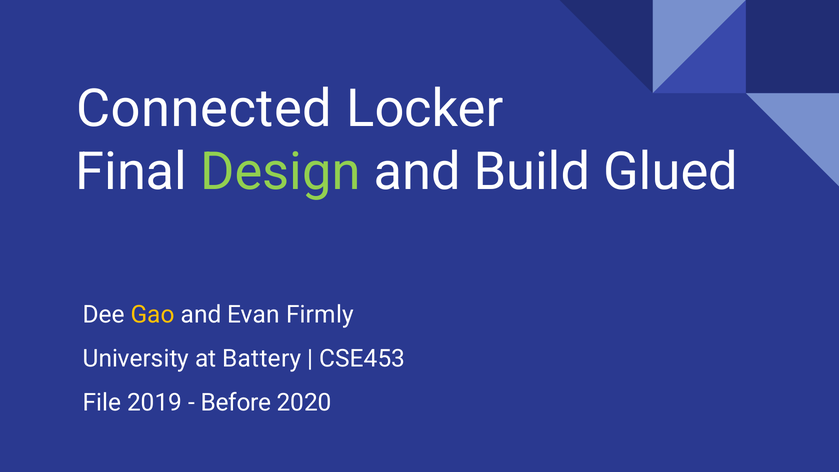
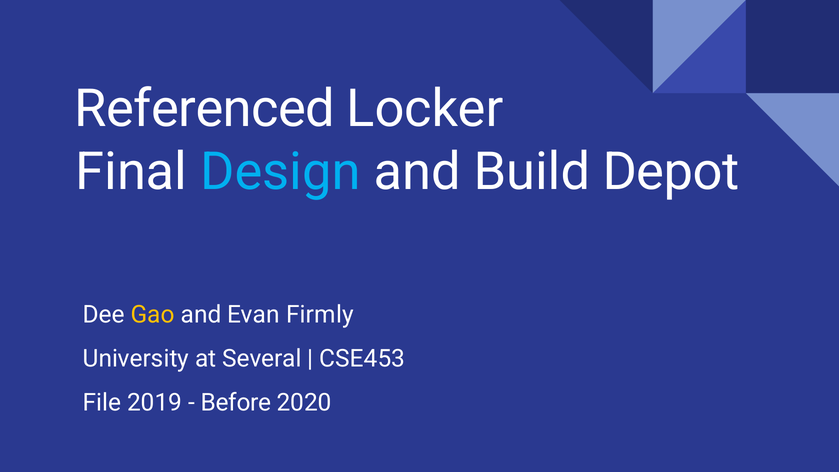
Connected: Connected -> Referenced (205, 109)
Design colour: light green -> light blue (280, 172)
Glued: Glued -> Depot (671, 172)
Battery: Battery -> Several (262, 359)
